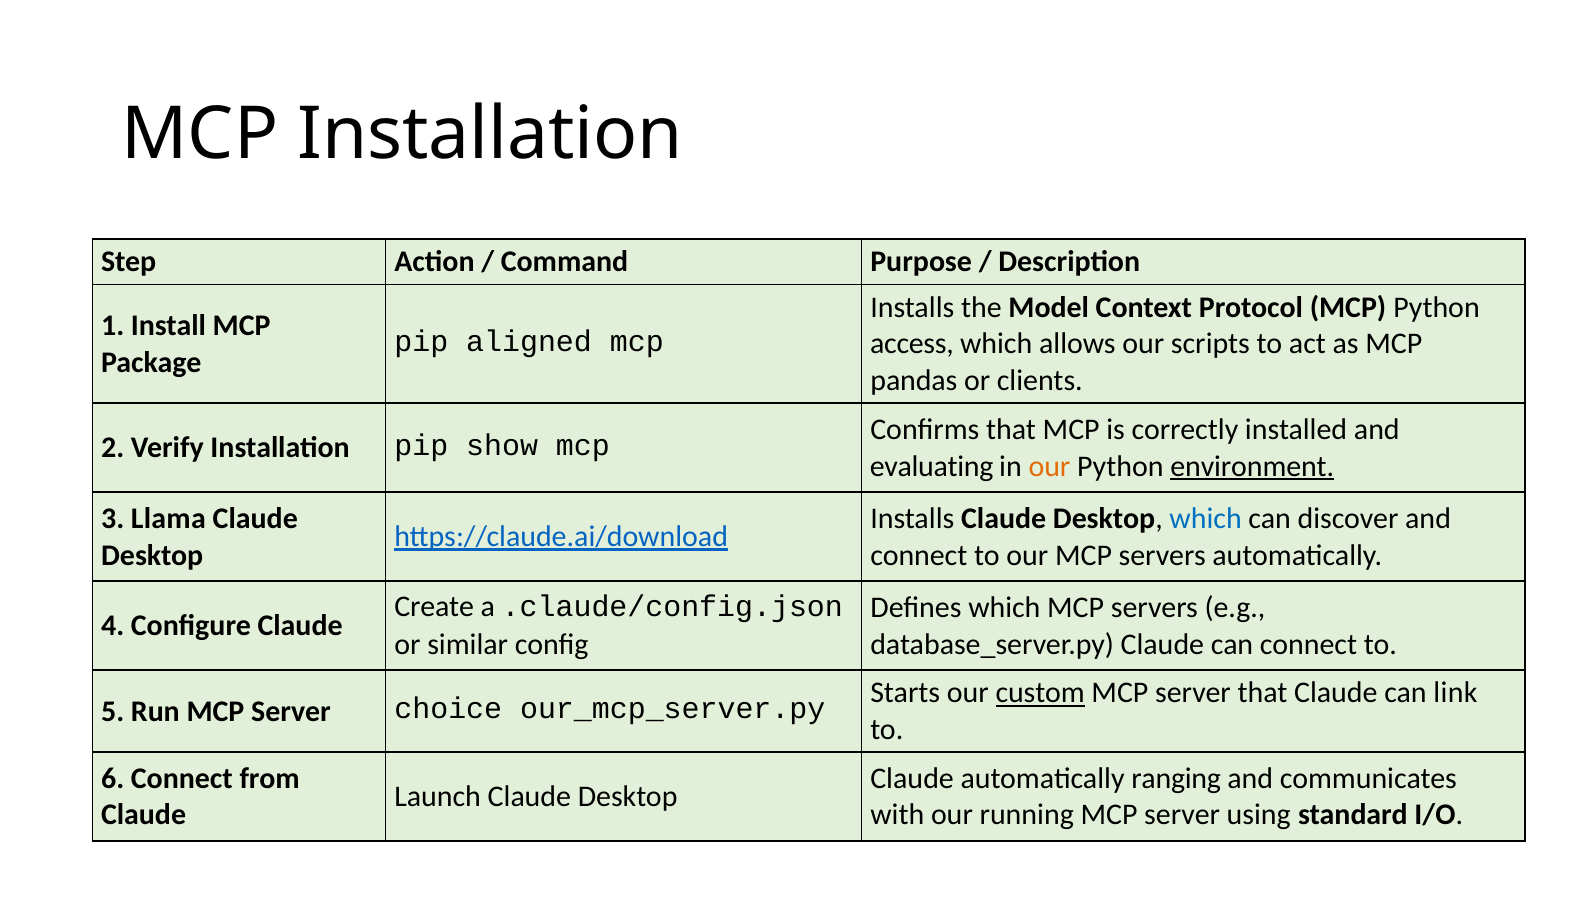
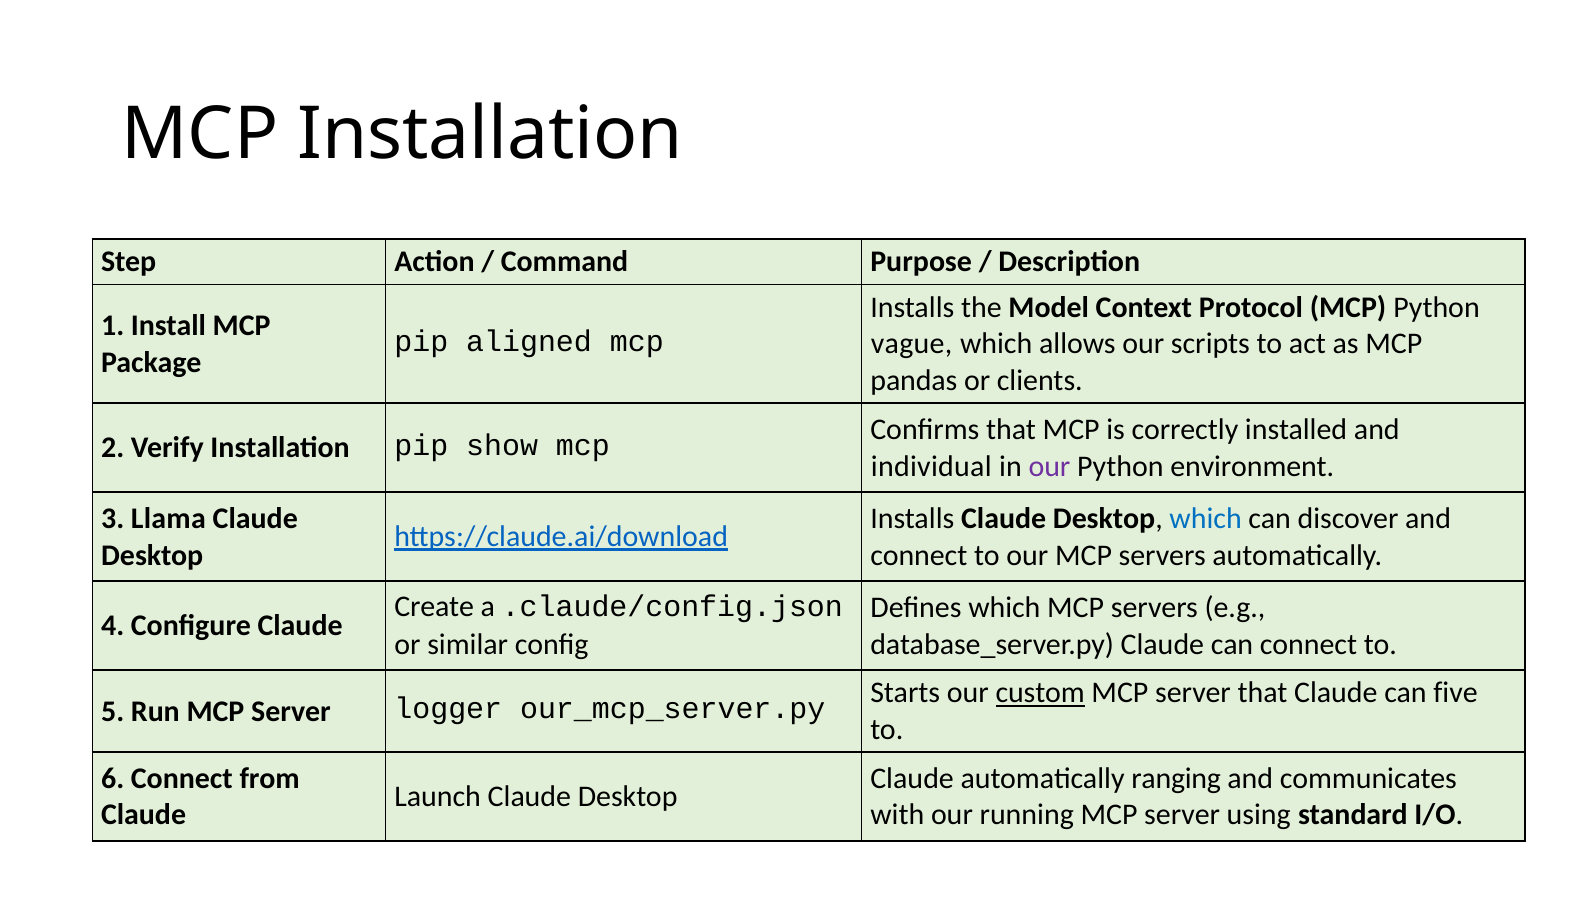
access: access -> vague (912, 344)
evaluating: evaluating -> individual (931, 466)
our colour: orange -> purple (1049, 466)
environment underline: present -> none (1252, 466)
link: link -> five (1456, 693)
choice: choice -> logger (448, 709)
